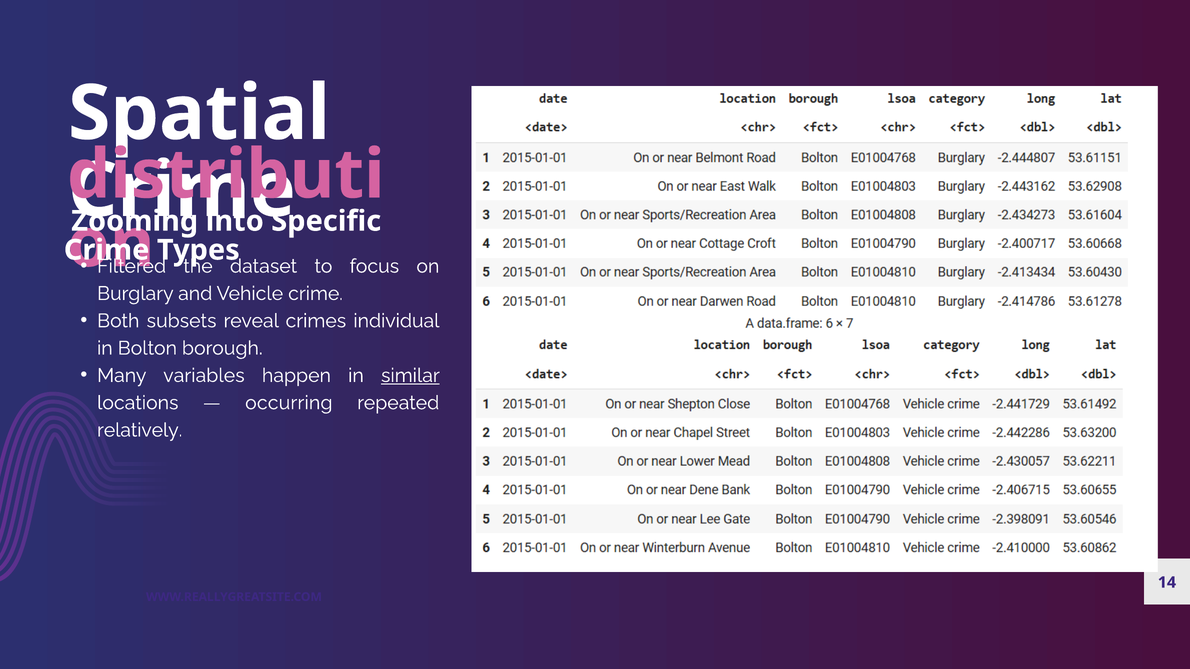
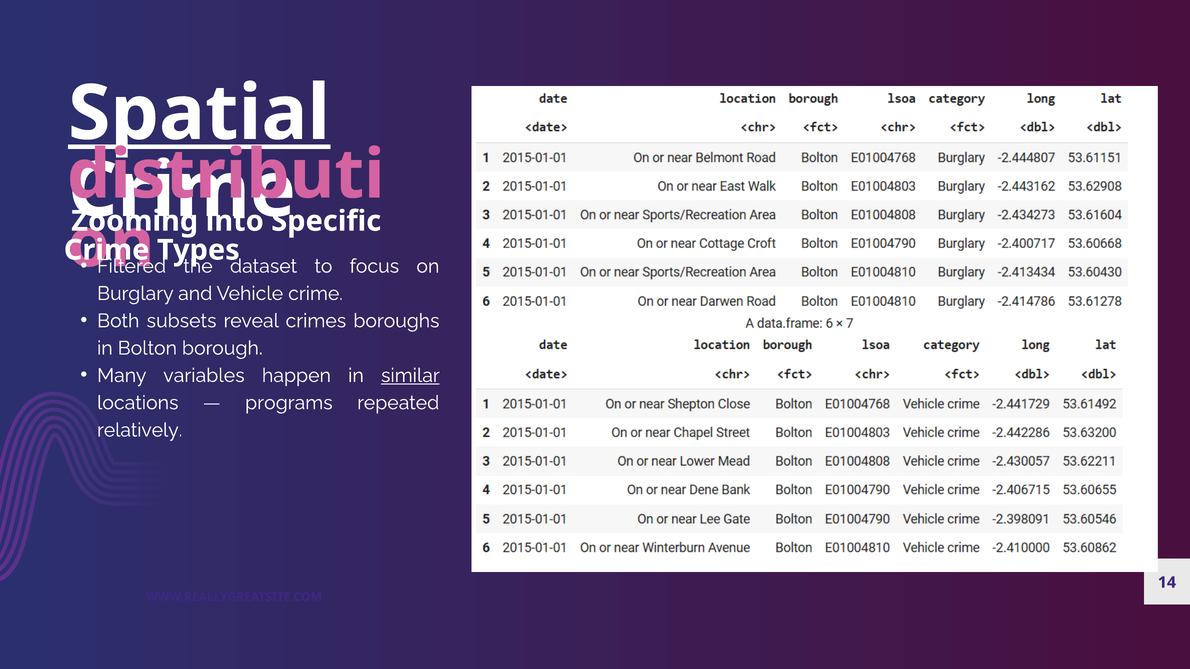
Spatial underline: none -> present (199, 114)
individual: individual -> boroughs (396, 321)
occurring: occurring -> programs (289, 403)
